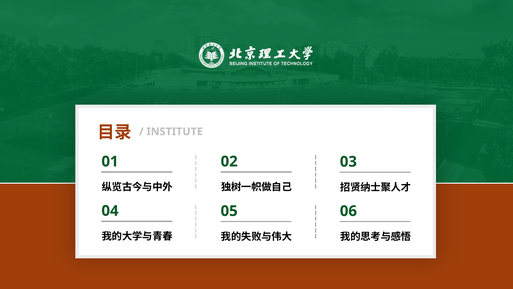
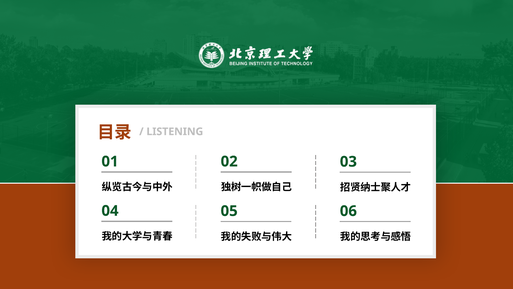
INSTITUTE: INSTITUTE -> LISTENING (175, 131)
